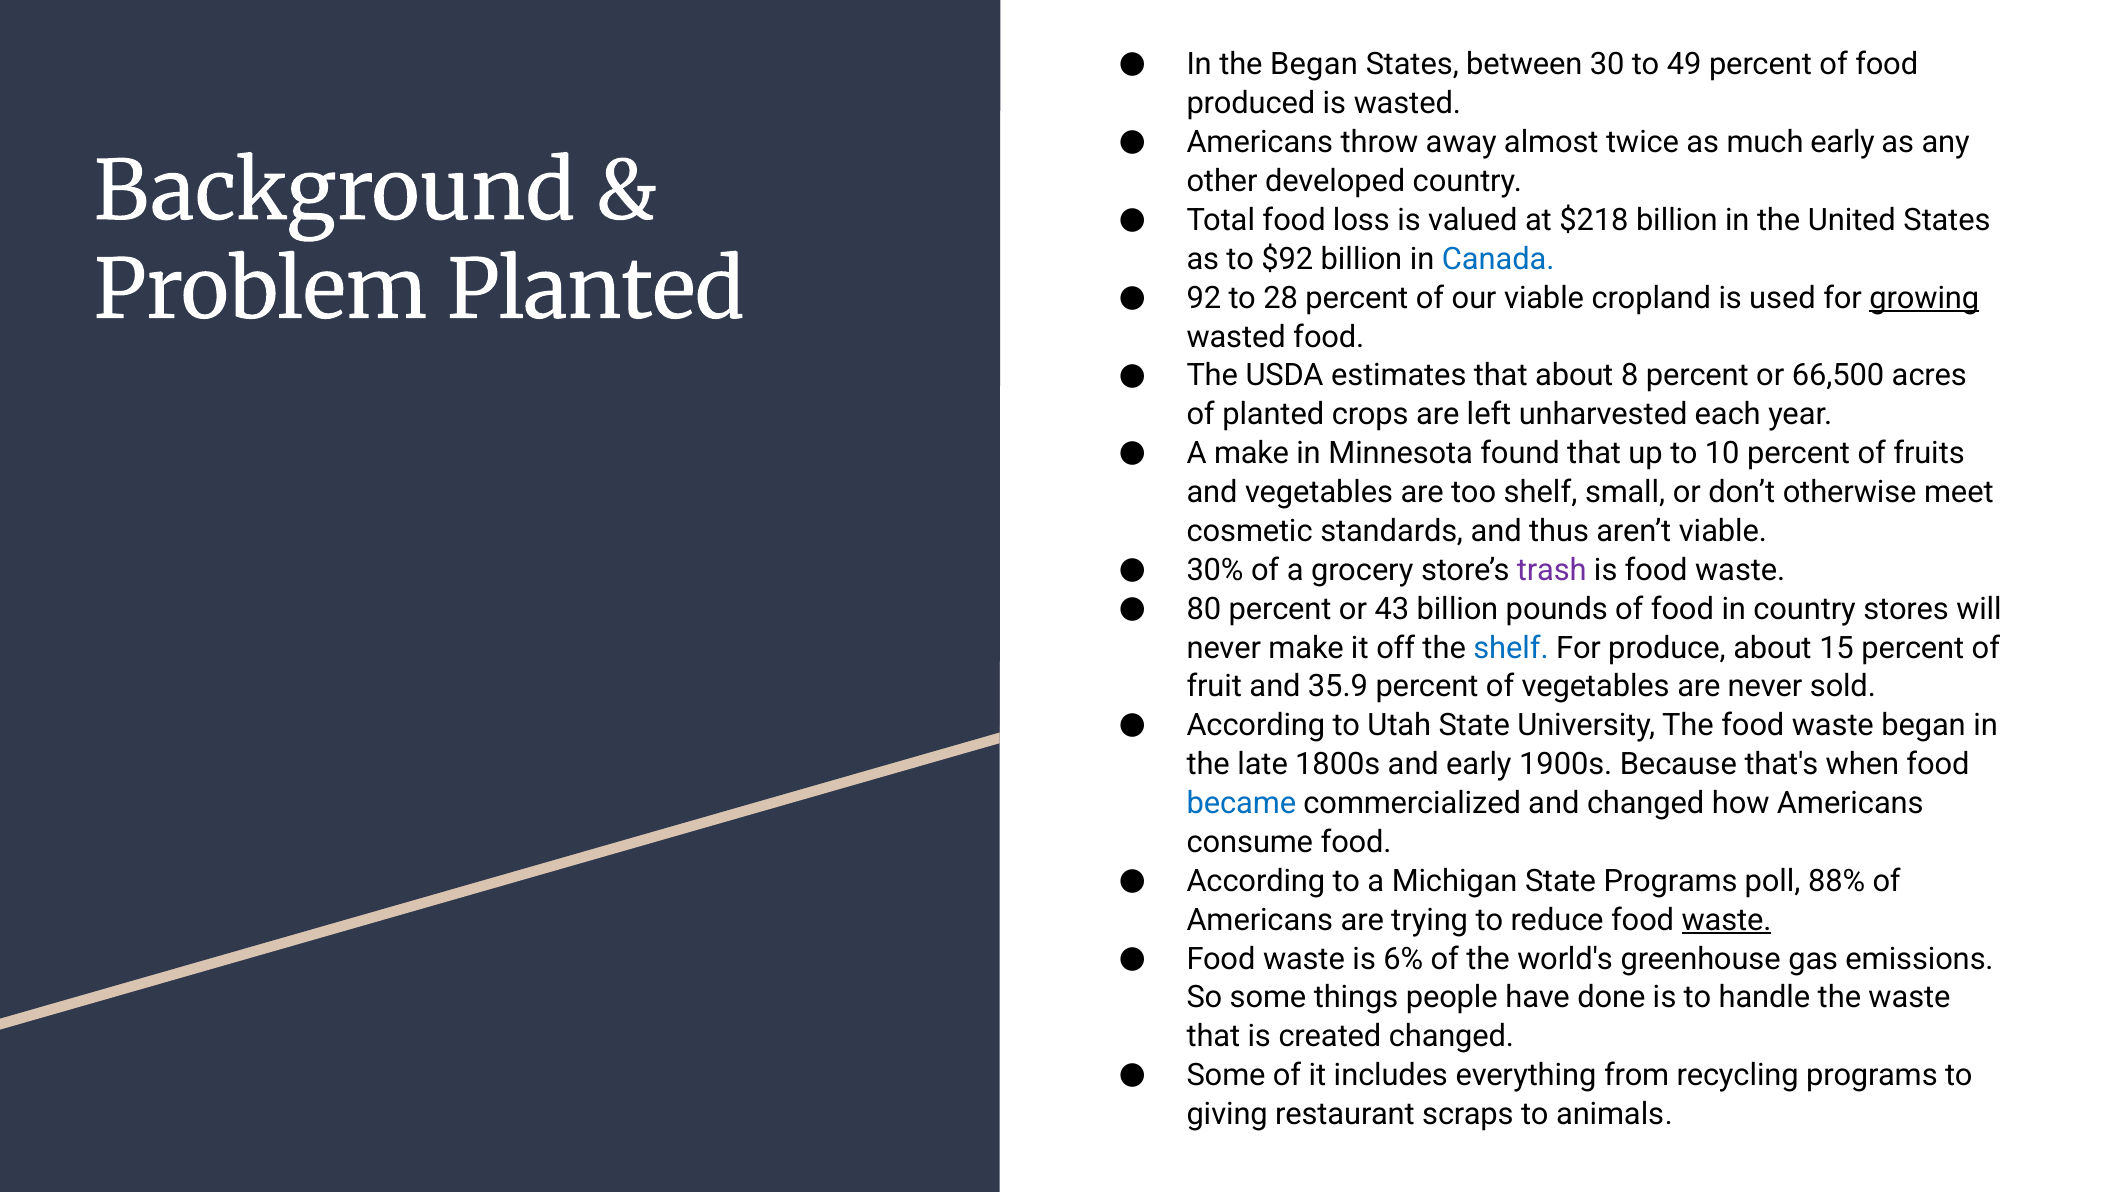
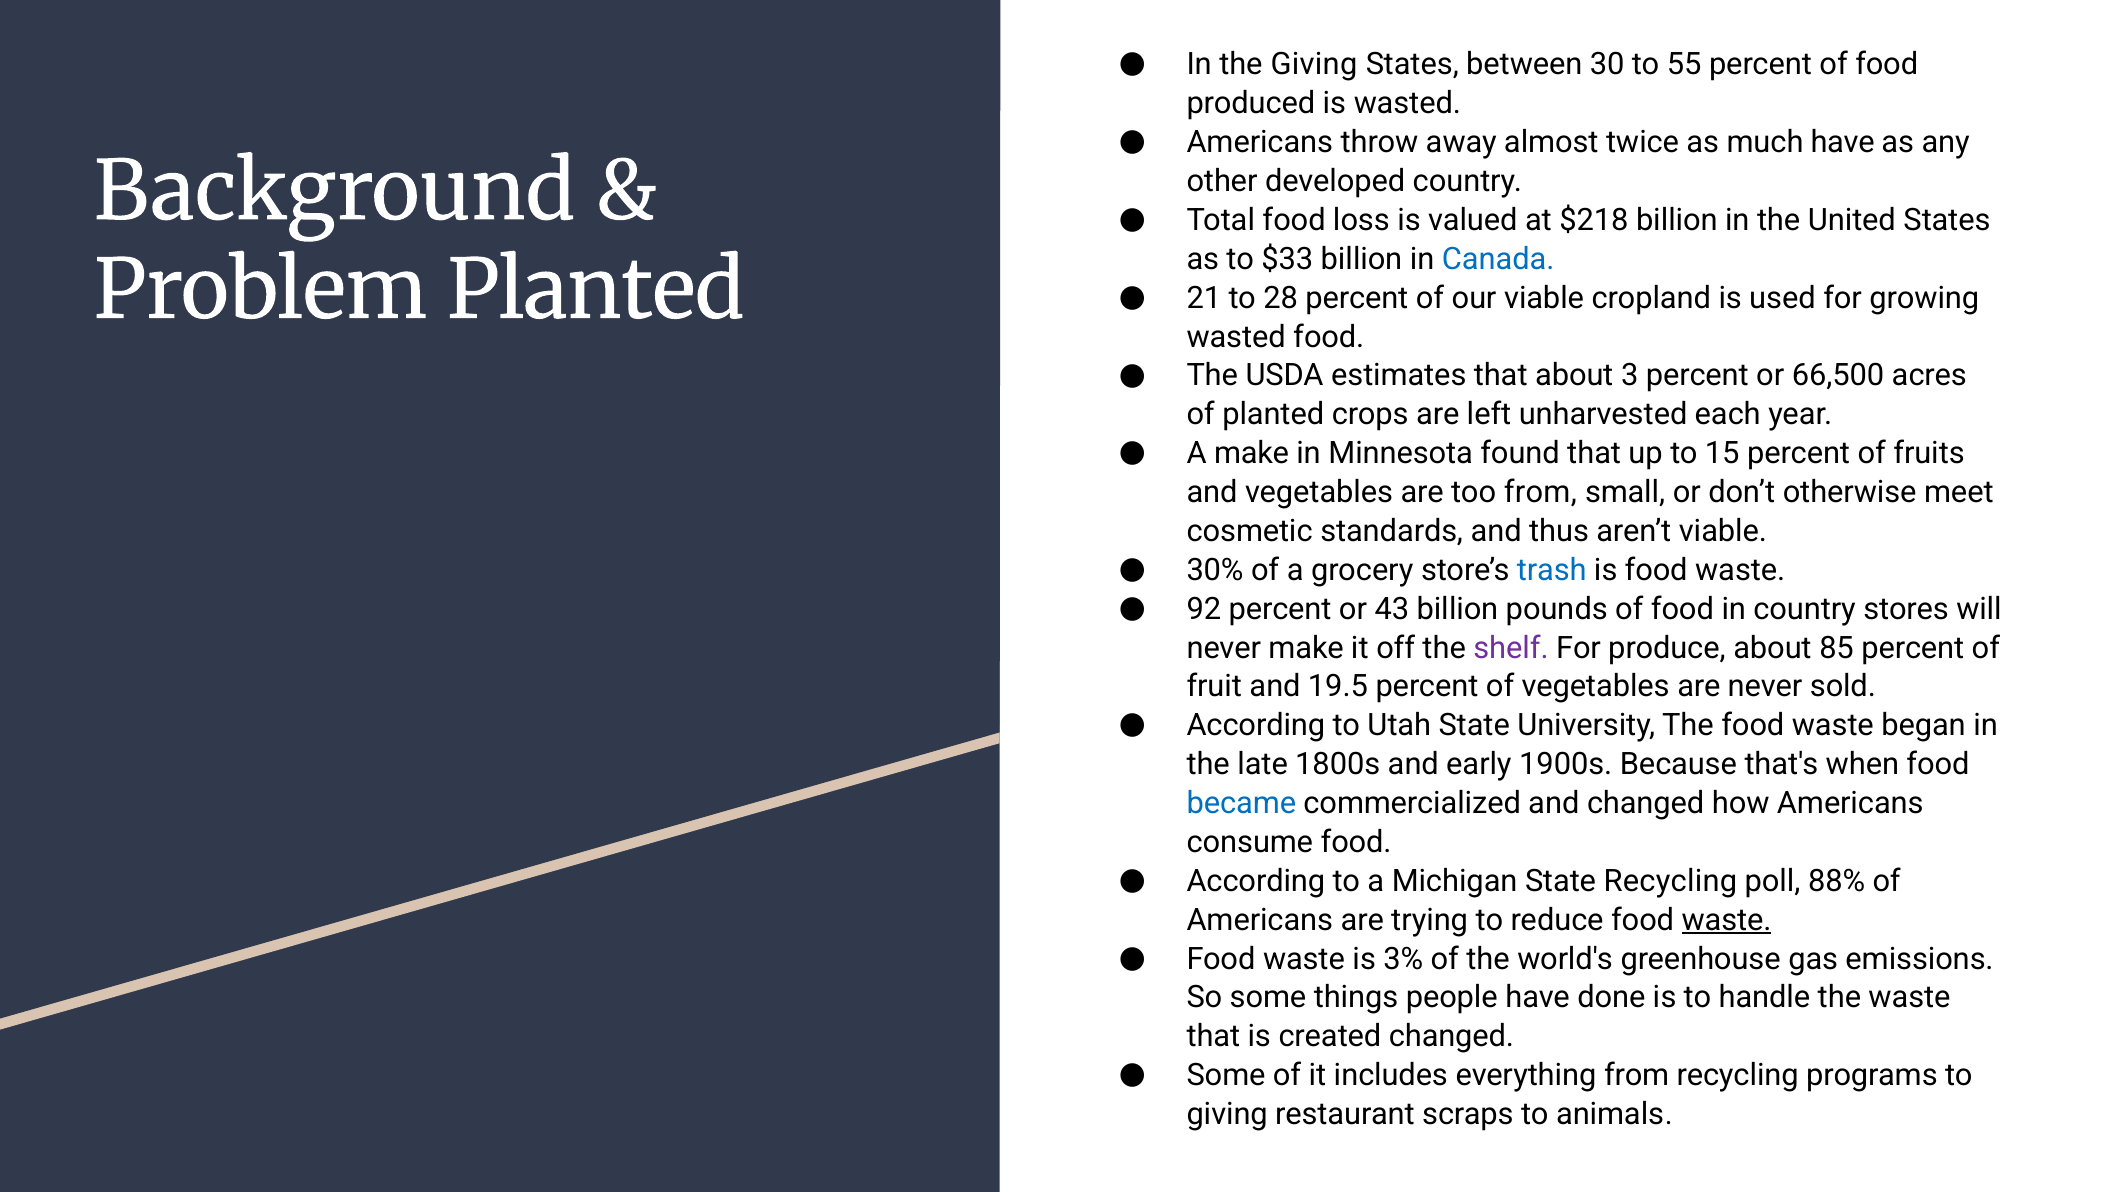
the Began: Began -> Giving (1314, 65)
49: 49 -> 55 (1684, 65)
much early: early -> have (1843, 142)
$92: $92 -> $33 (1287, 259)
92: 92 -> 21 (1204, 298)
growing underline: present -> none (1924, 298)
8: 8 -> 3 (1630, 376)
10: 10 -> 15 (1722, 453)
too shelf: shelf -> from (1540, 492)
trash colour: purple -> blue (1552, 570)
80: 80 -> 92 (1204, 609)
shelf colour: blue -> purple (1511, 648)
15: 15 -> 85 (1837, 648)
35.9: 35.9 -> 19.5 (1338, 687)
State Programs: Programs -> Recycling (1670, 881)
6%: 6% -> 3% (1403, 959)
